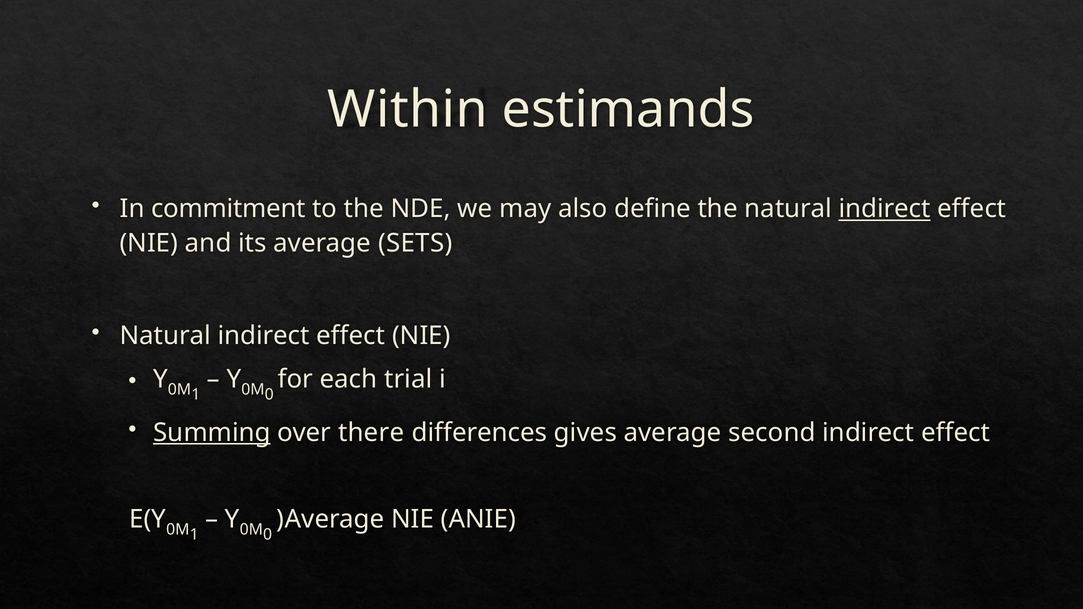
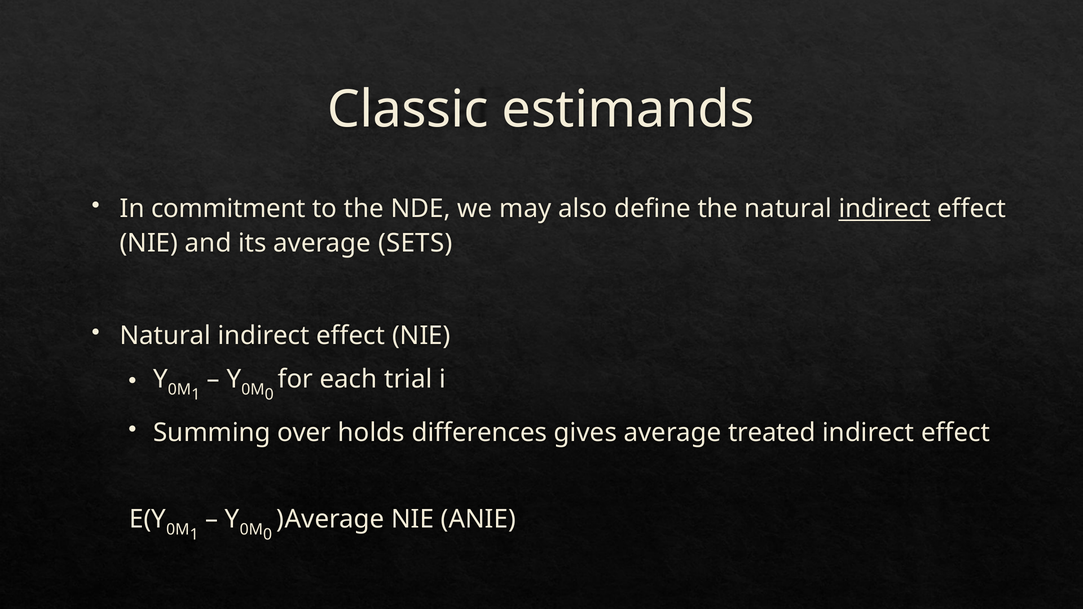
Within: Within -> Classic (408, 110)
Summing underline: present -> none (212, 433)
there: there -> holds (371, 433)
second: second -> treated (772, 433)
